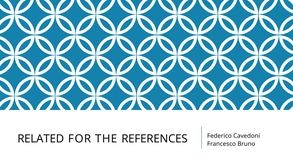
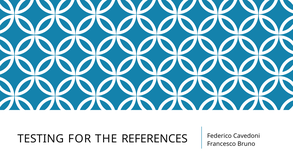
RELATED: RELATED -> TESTING (41, 139)
